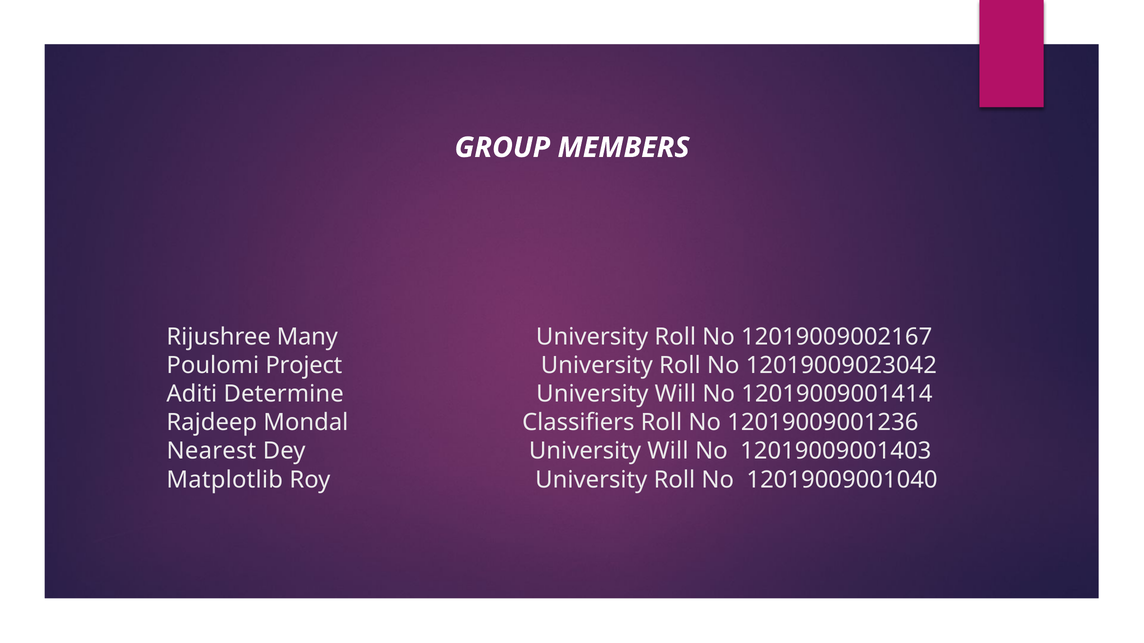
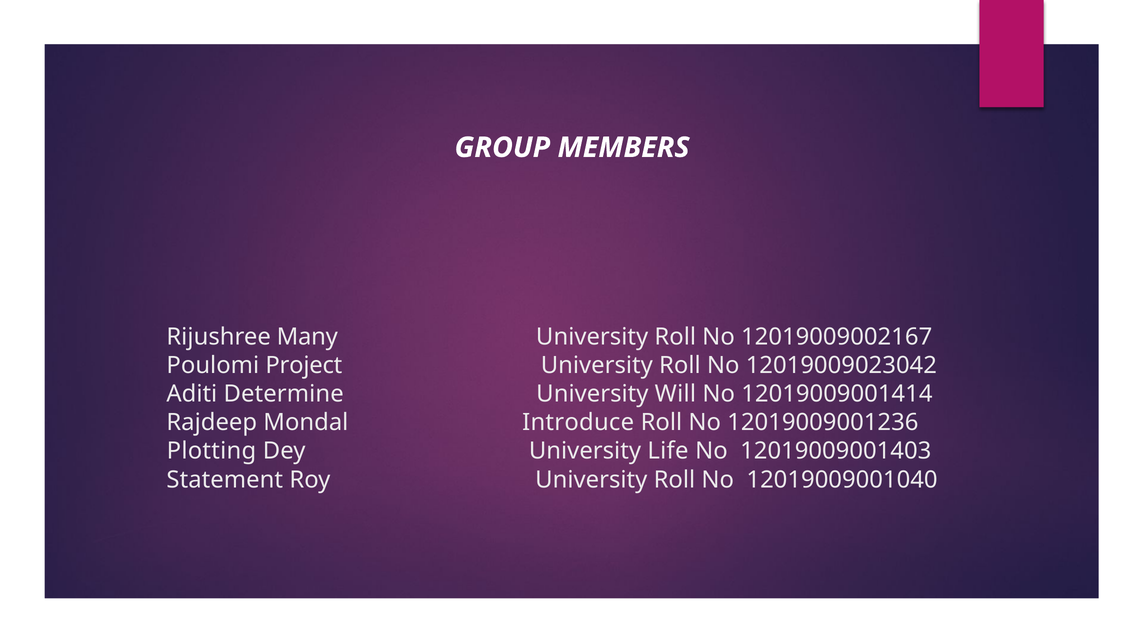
Classifiers: Classifiers -> Introduce (578, 423)
Nearest: Nearest -> Plotting (211, 451)
Dey University Will: Will -> Life (668, 451)
Matplotlib: Matplotlib -> Statement (225, 480)
